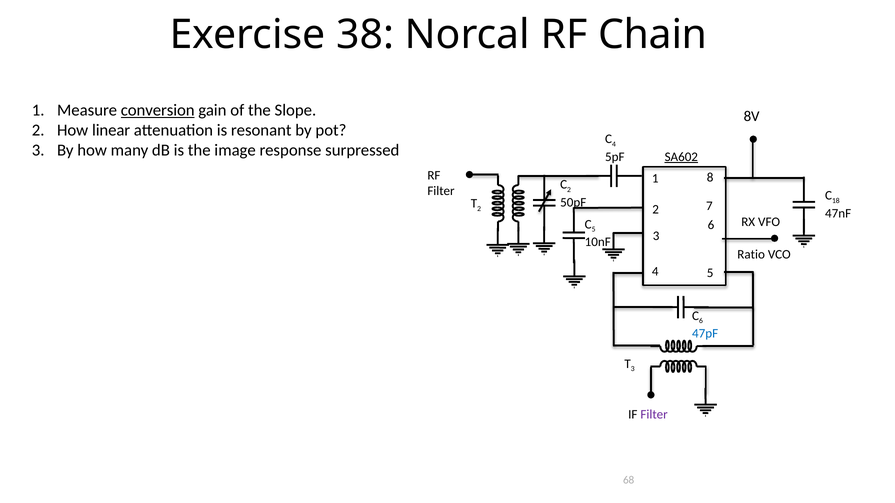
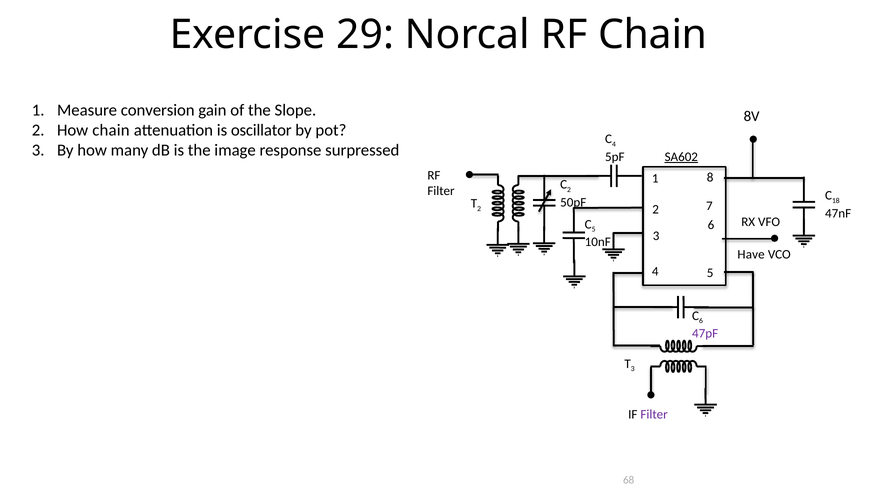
38: 38 -> 29 (365, 35)
conversion underline: present -> none (158, 110)
How linear: linear -> chain (111, 130)
resonant: resonant -> oscillator (261, 130)
Ratio: Ratio -> Have (751, 255)
47pF colour: blue -> purple (705, 334)
